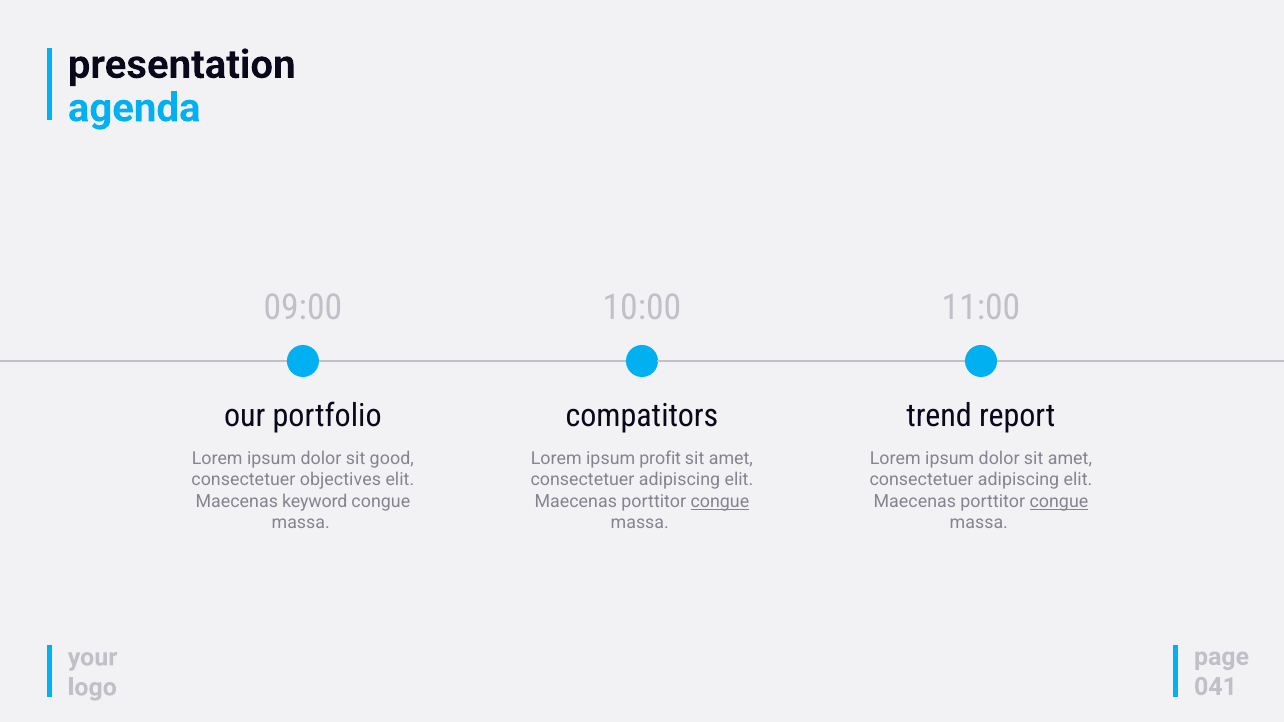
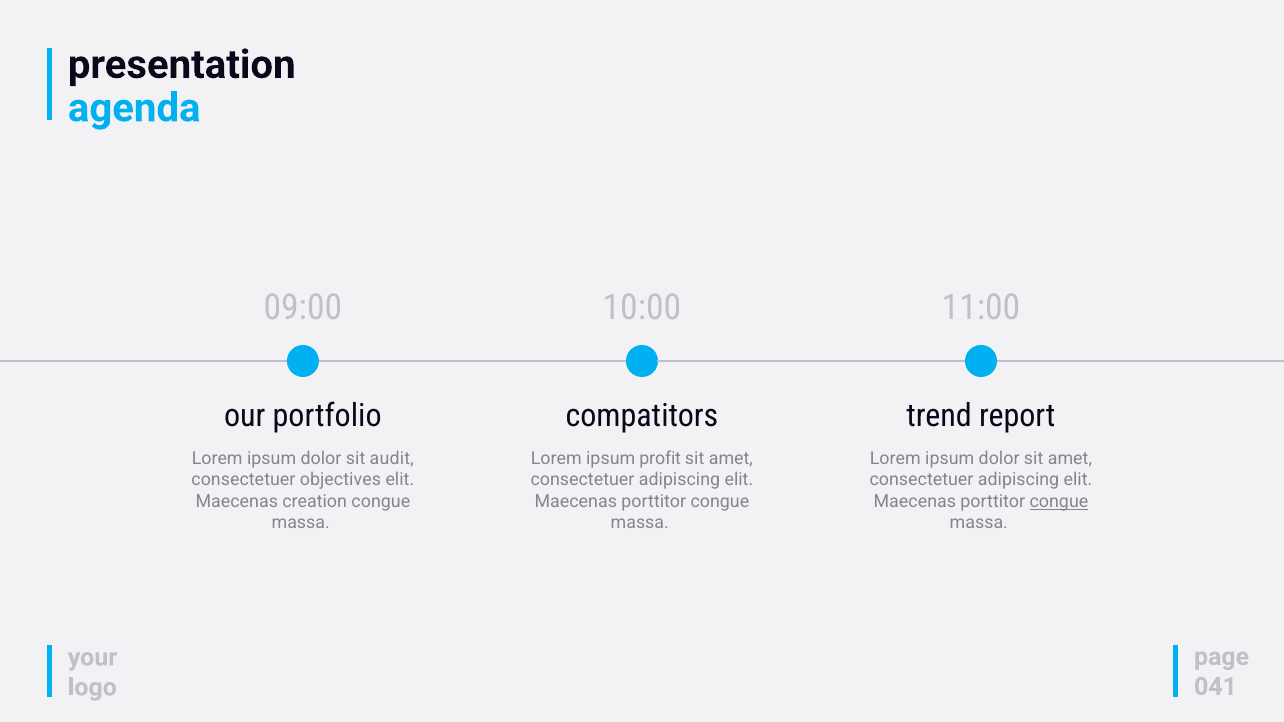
good: good -> audit (392, 459)
keyword: keyword -> creation (315, 502)
congue underline: present -> none (720, 502)
